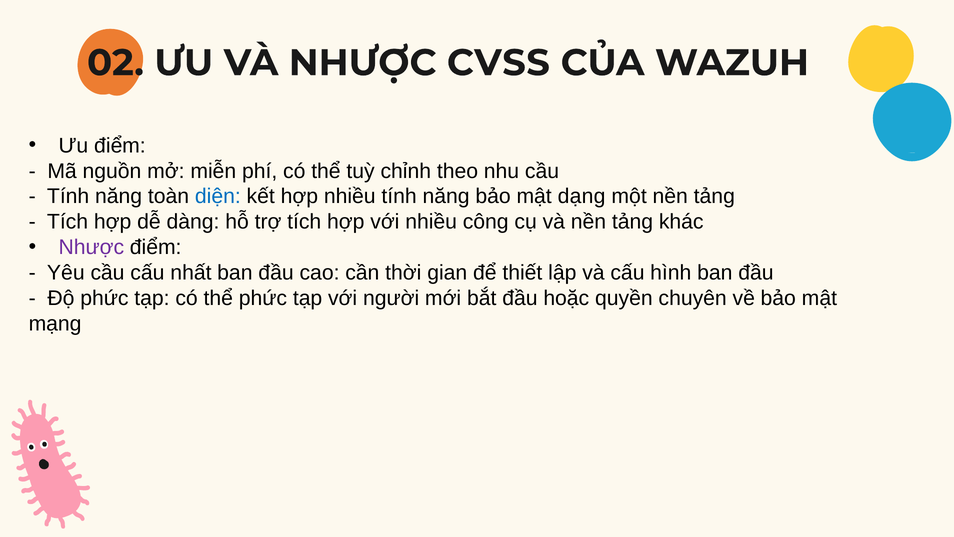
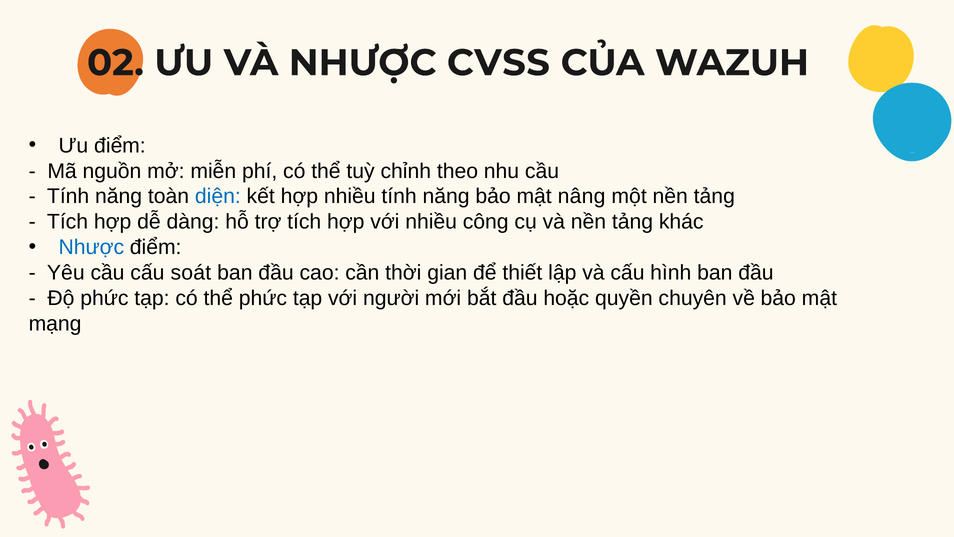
dạng: dạng -> nâng (582, 196)
Nhược colour: purple -> blue (91, 247)
nhất: nhất -> soát (191, 273)
